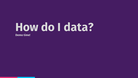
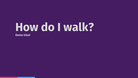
data: data -> walk (79, 27)
